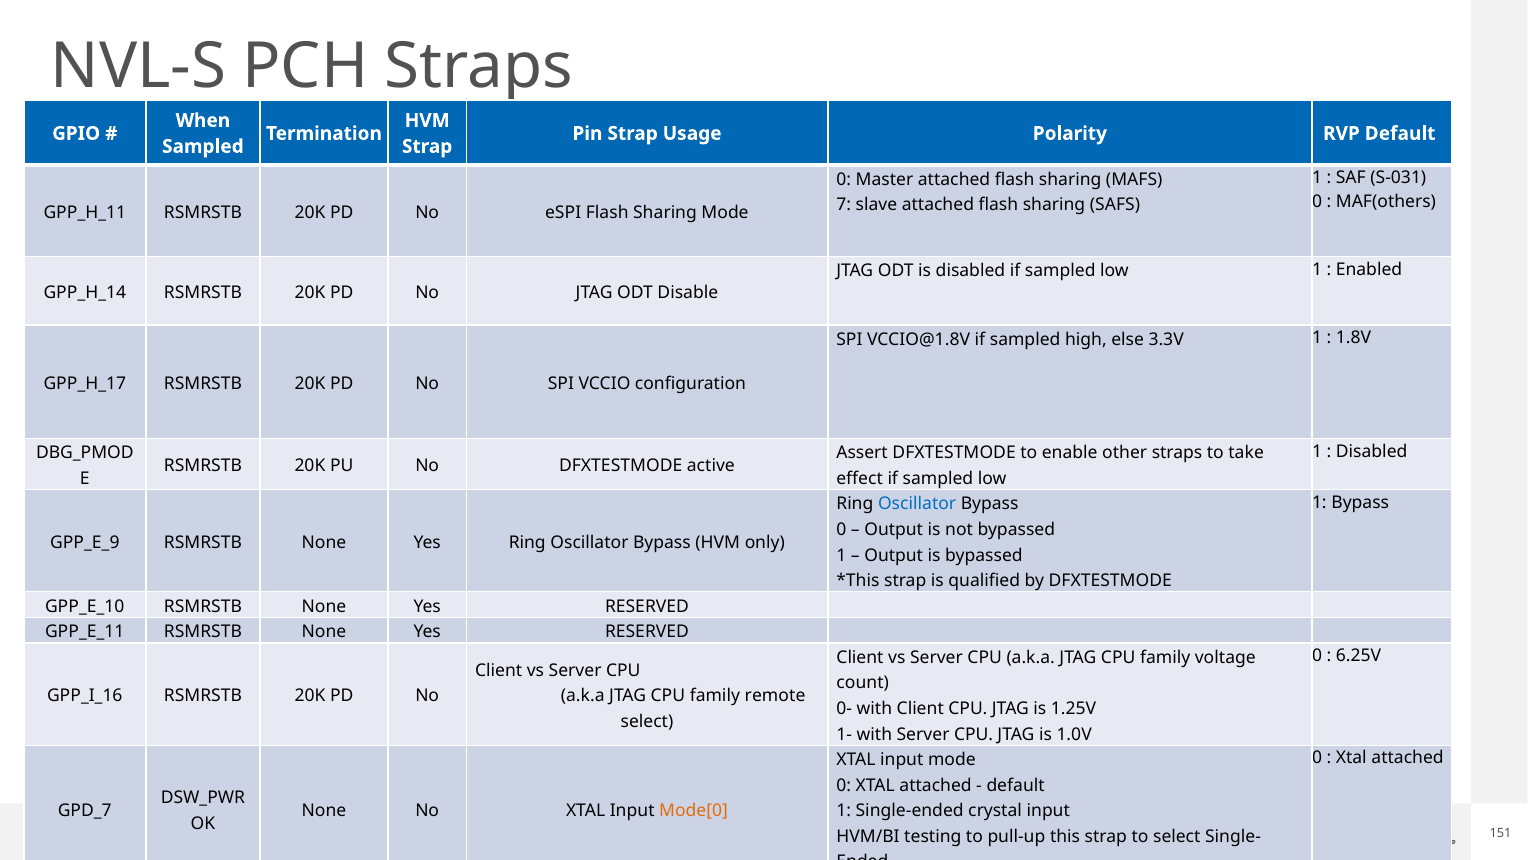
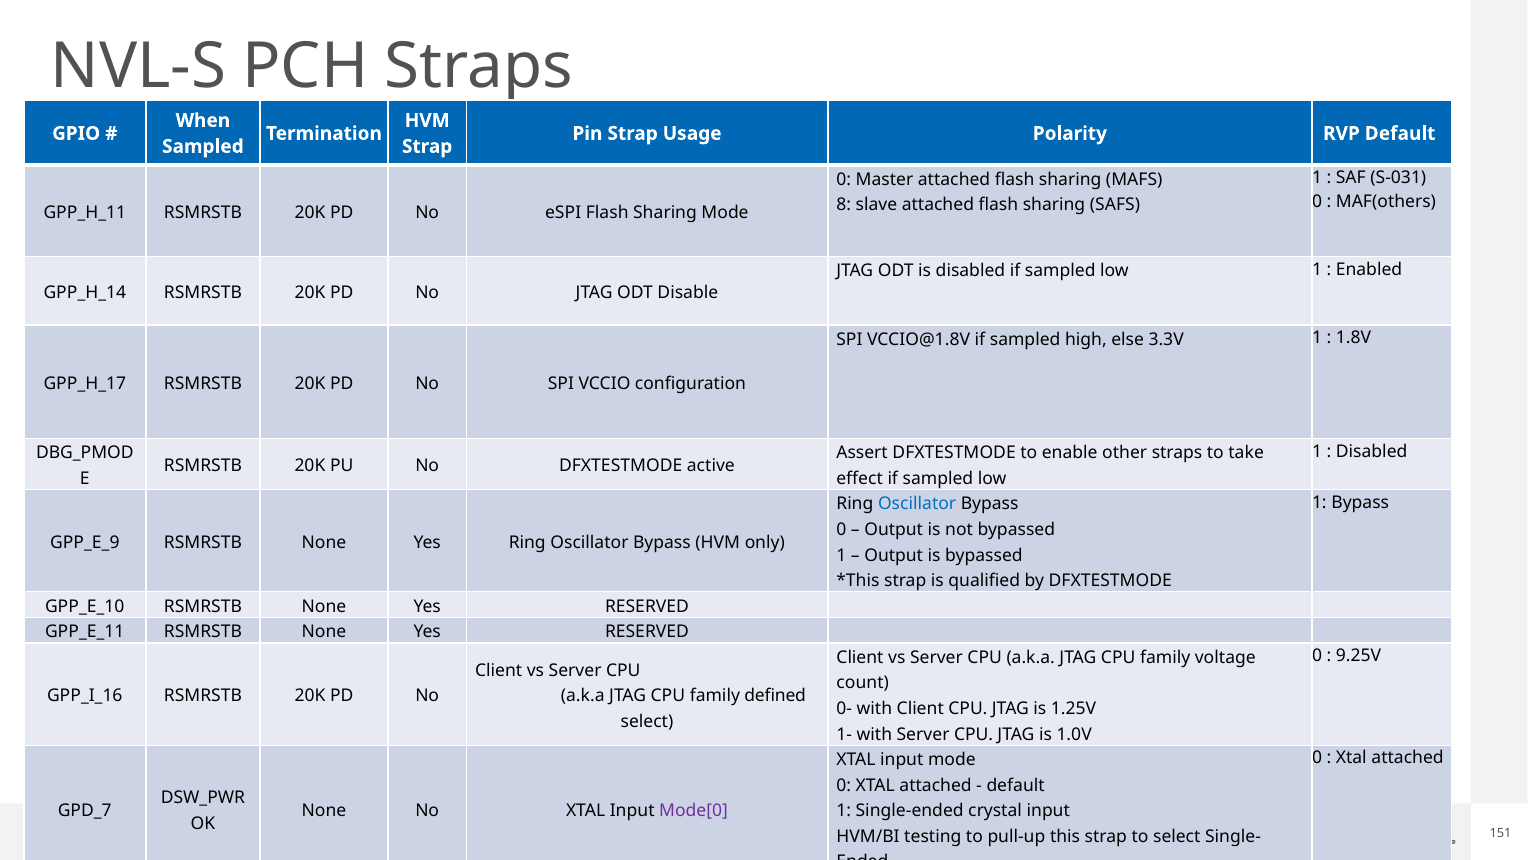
7: 7 -> 8 (844, 205)
6.25V: 6.25V -> 9.25V (1359, 656)
remote: remote -> defined (775, 696)
Mode[0 colour: orange -> purple (694, 810)
